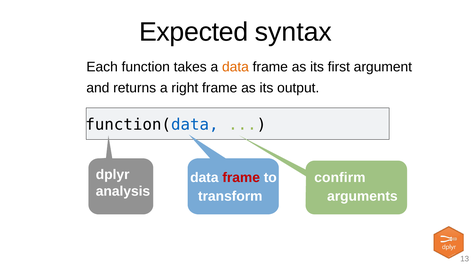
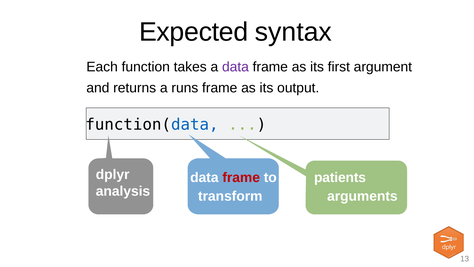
data colour: orange -> purple (235, 67)
right: right -> runs (185, 88)
confirm: confirm -> patients (340, 177)
